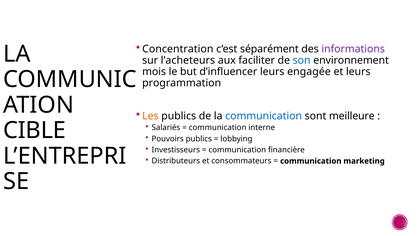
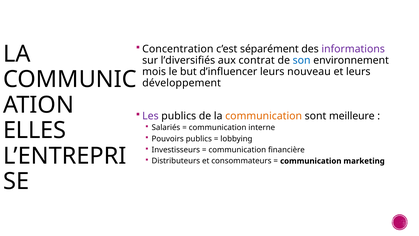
l’acheteurs: l’acheteurs -> l’diversifiés (188, 60)
faciliter: faciliter -> contrat (257, 60)
engagée: engagée -> nouveau (309, 71)
programmation: programmation -> développement (182, 83)
Les colour: orange -> purple (150, 116)
communication colour: blue -> orange (264, 116)
CIBLE: CIBLE -> ELLES (35, 130)
